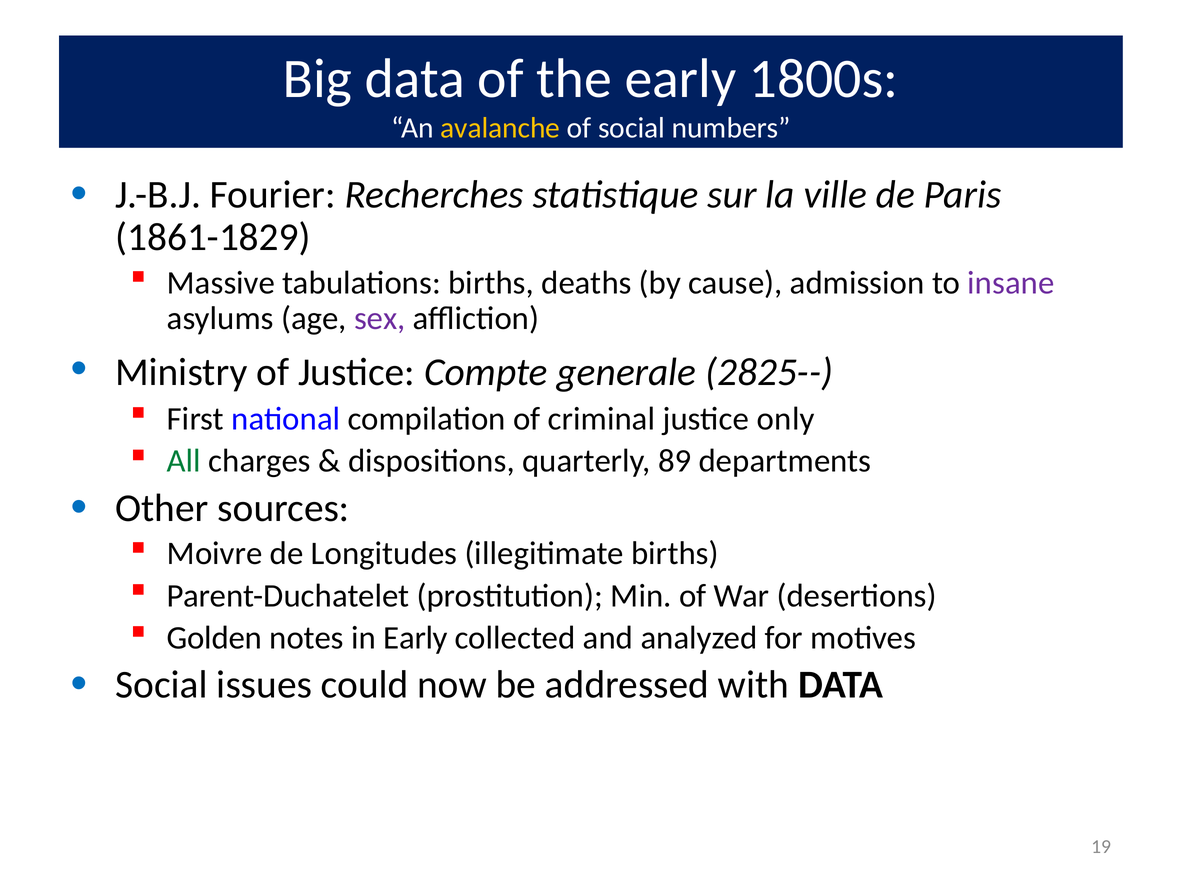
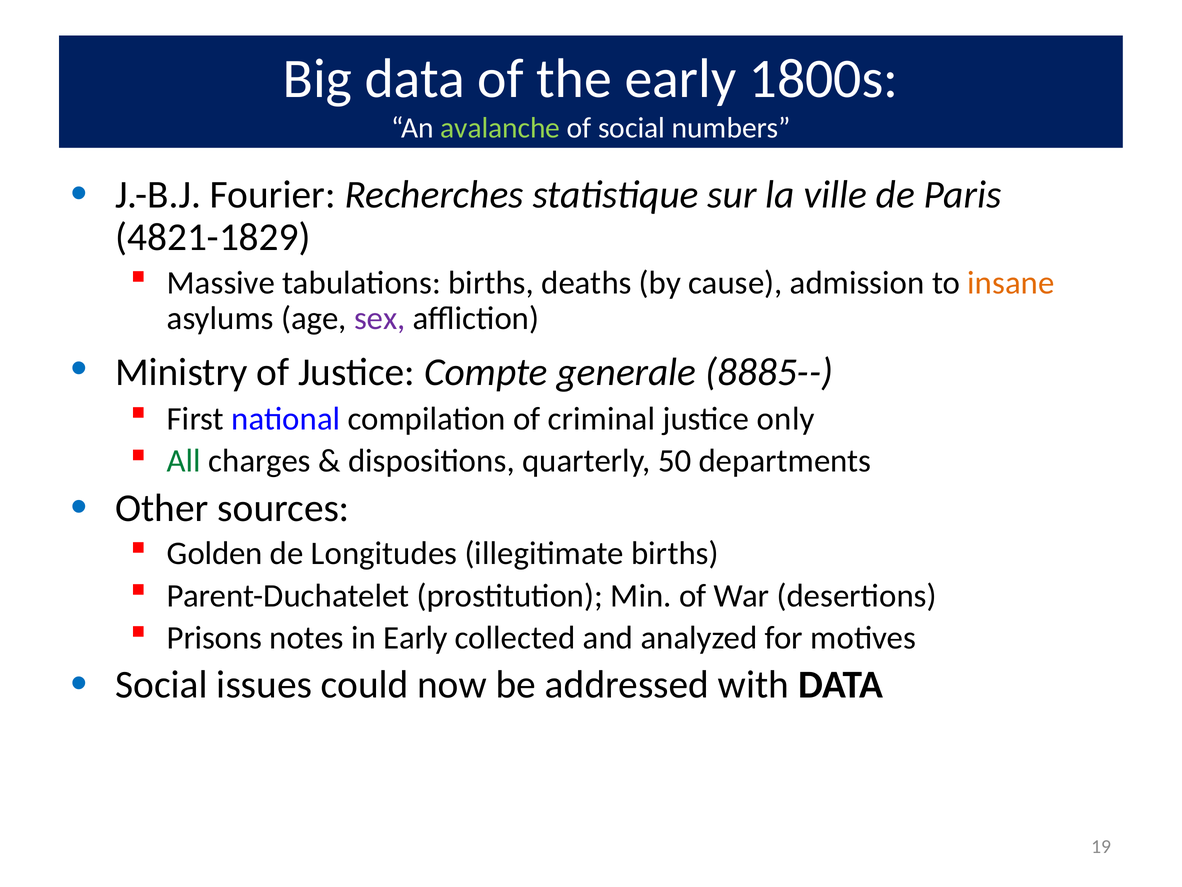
avalanche colour: yellow -> light green (500, 128)
1861-1829: 1861-1829 -> 4821-1829 (213, 237)
insane colour: purple -> orange (1011, 283)
2825--: 2825-- -> 8885-- (769, 372)
89: 89 -> 50 (675, 461)
Moivre: Moivre -> Golden (215, 553)
Golden: Golden -> Prisons (214, 637)
